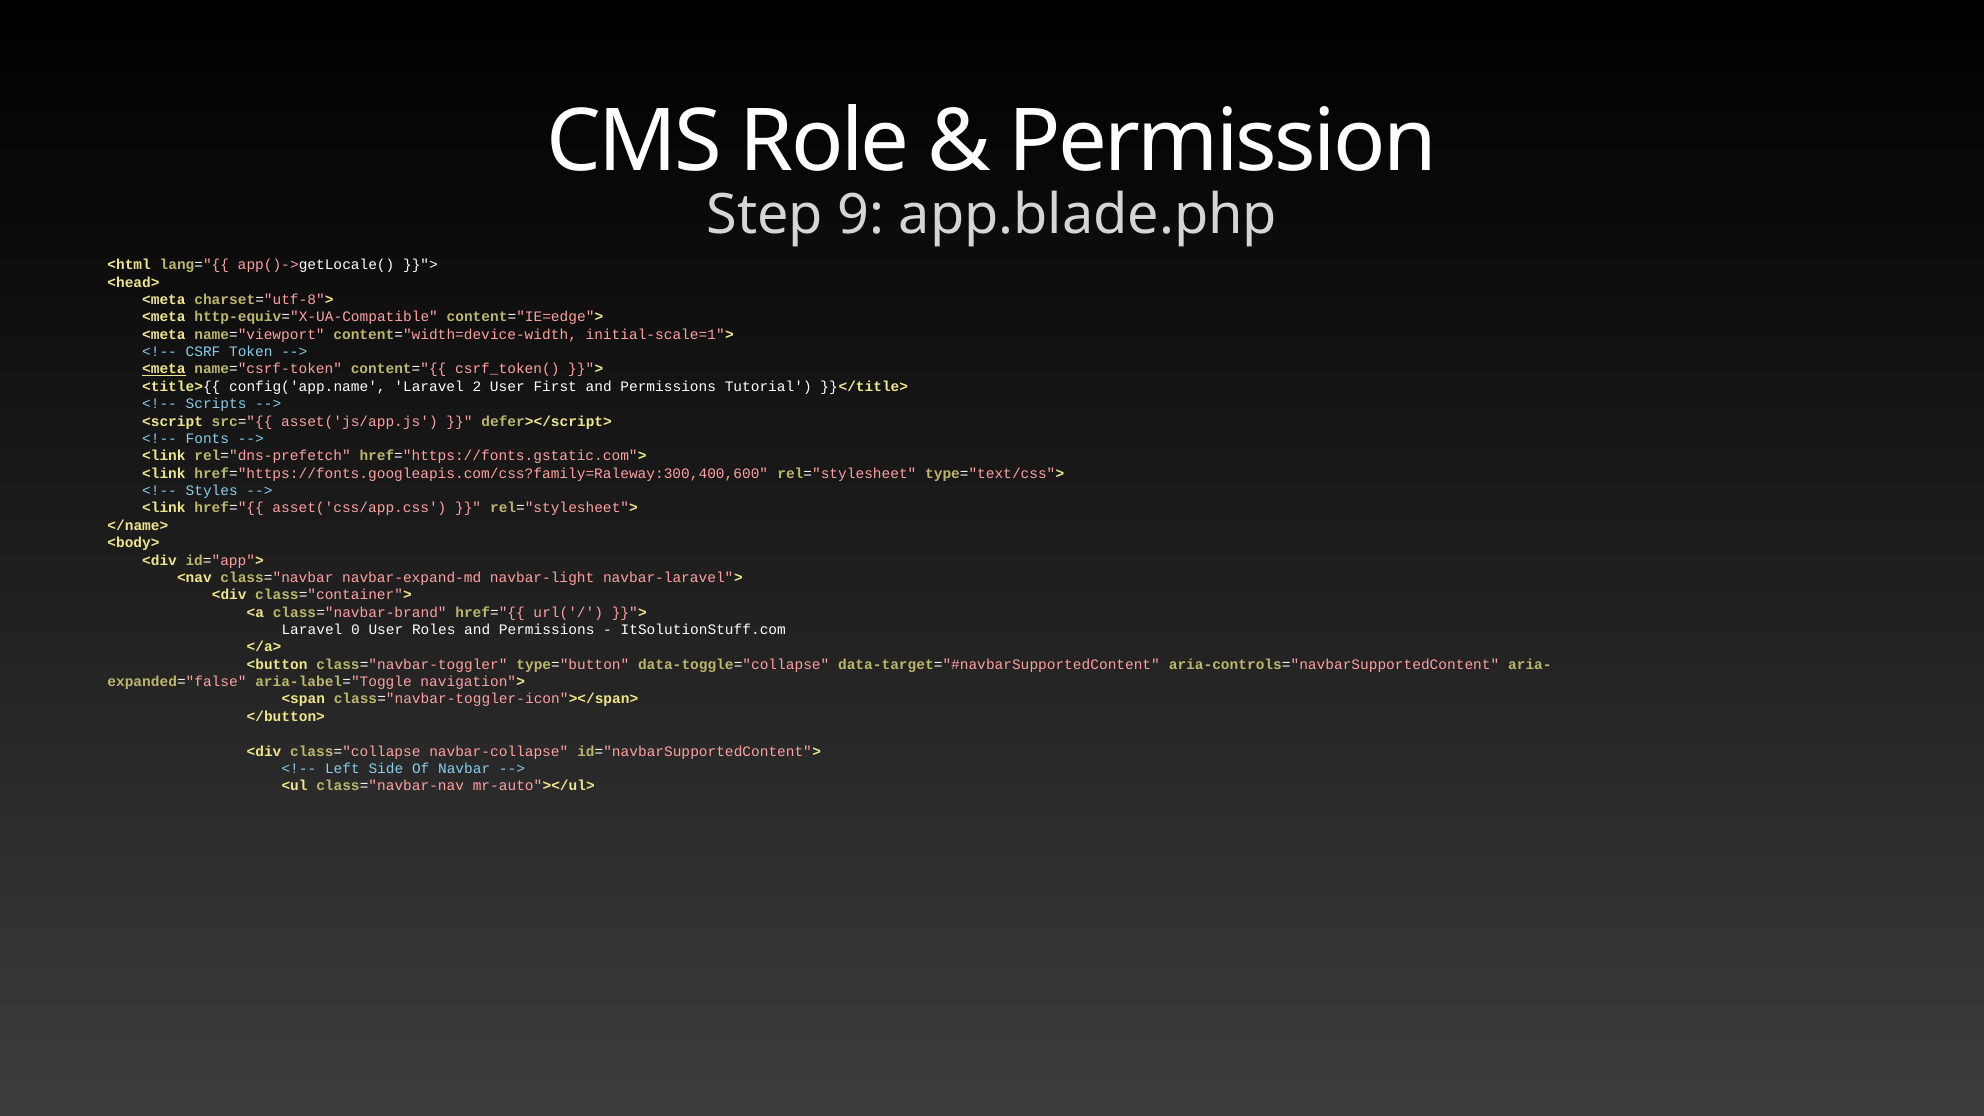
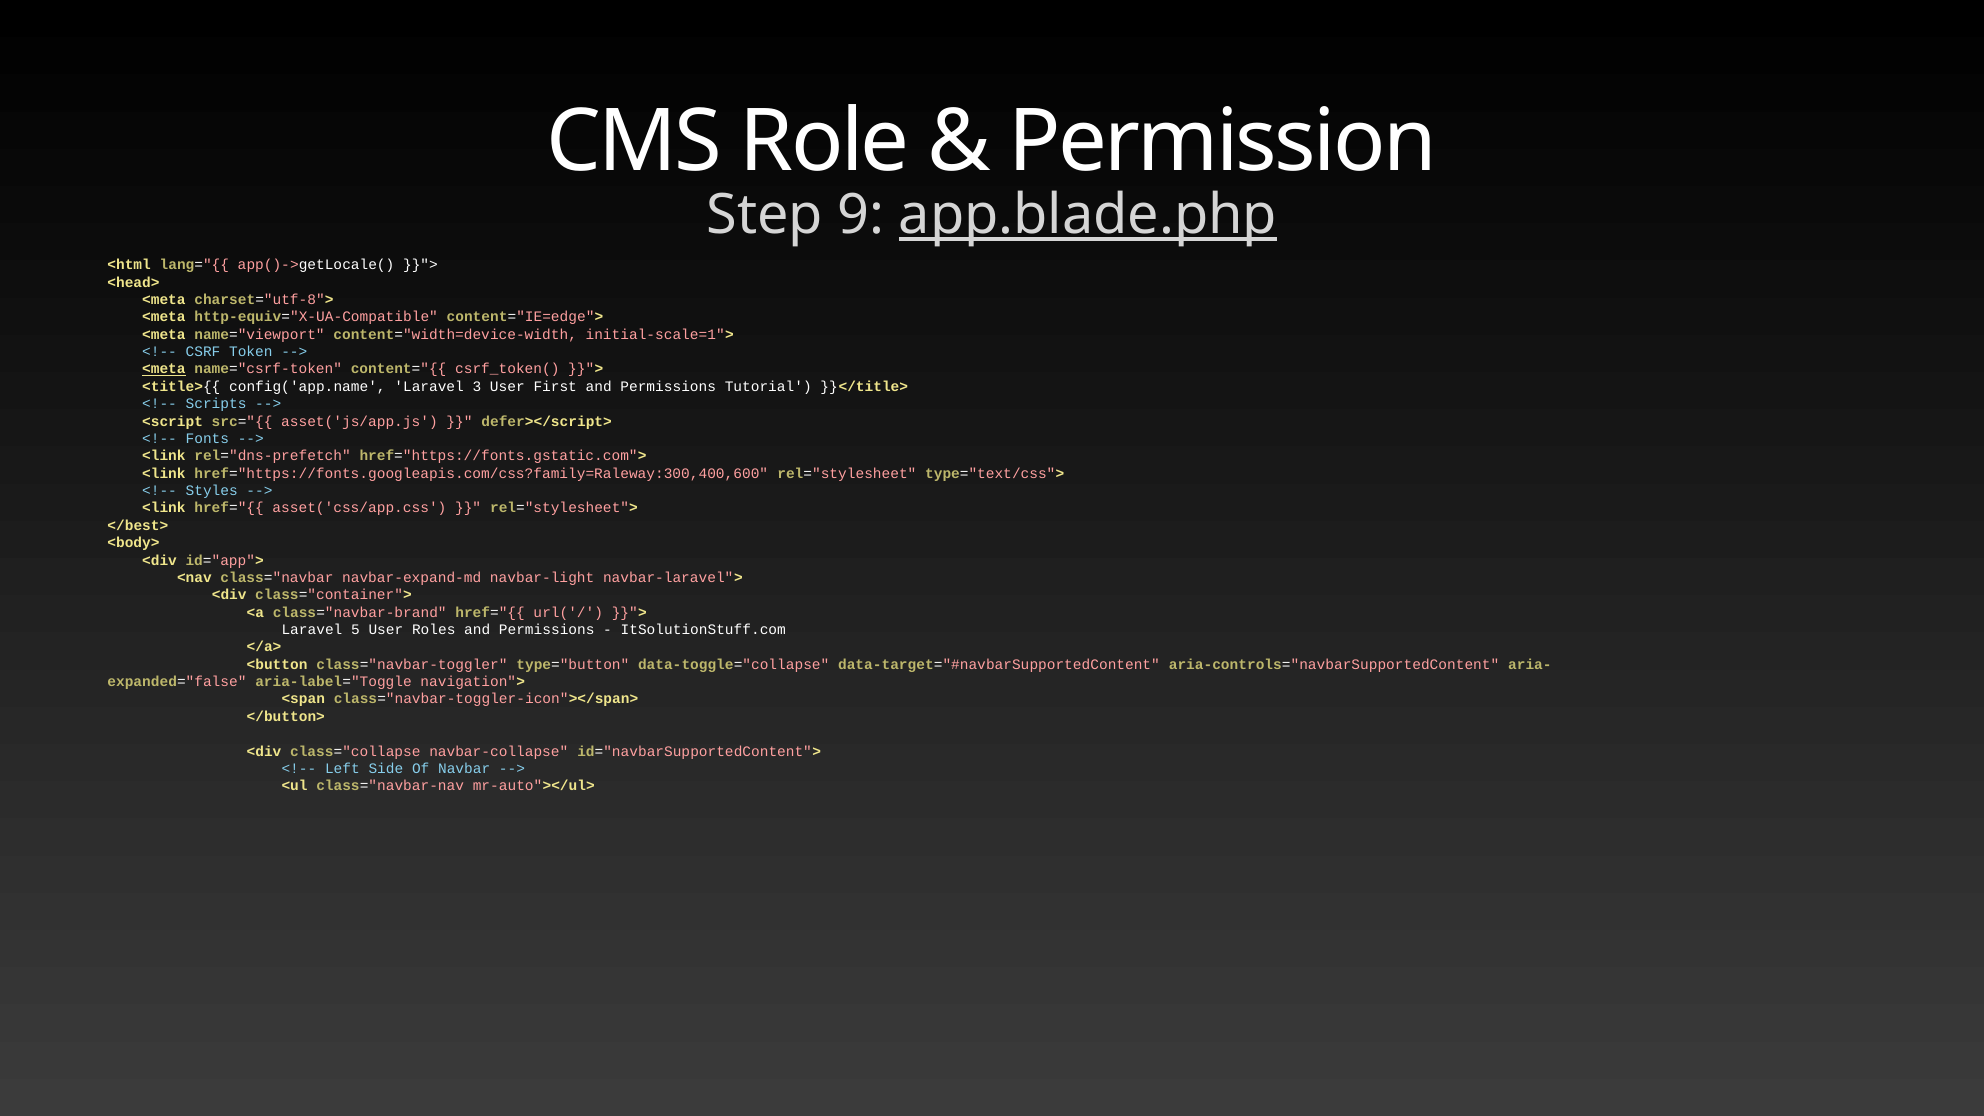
app.blade.php underline: none -> present (1088, 215)
2: 2 -> 3 (477, 387)
</name>: </name> -> </best> (138, 525)
0: 0 -> 5 (355, 630)
